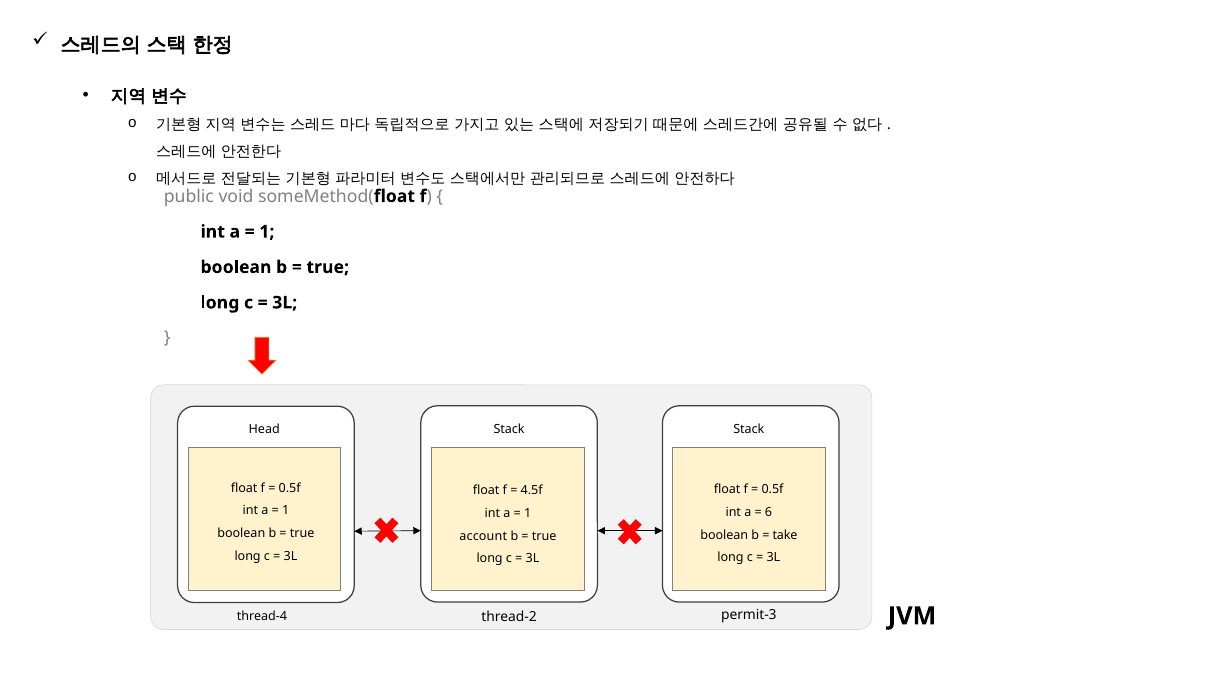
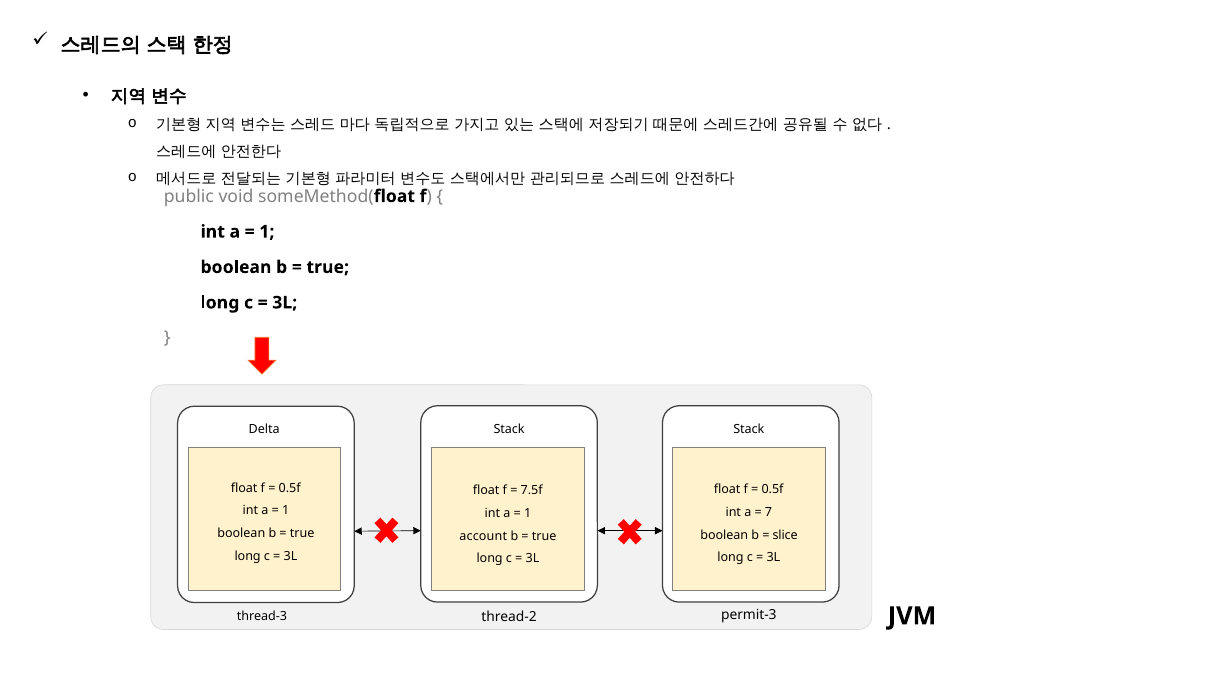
Head: Head -> Delta (264, 429)
4.5f: 4.5f -> 7.5f (532, 491)
6: 6 -> 7 (769, 512)
take: take -> slice (785, 535)
thread-4: thread-4 -> thread-3 (262, 616)
